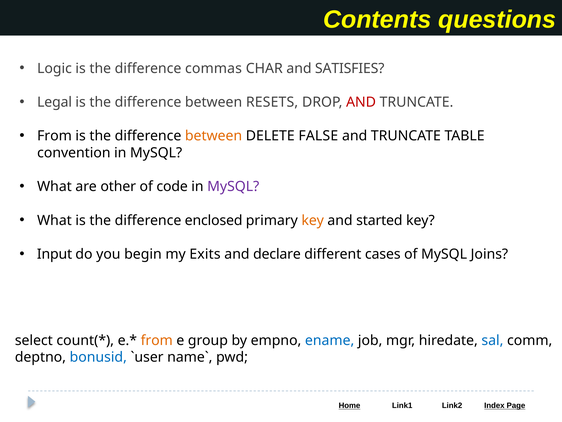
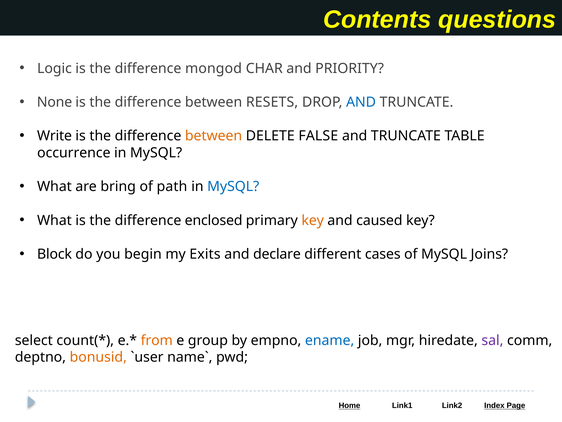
commas: commas -> mongod (213, 68)
SATISFIES: SATISFIES -> PRIORITY (350, 68)
Legal: Legal -> None (55, 102)
AND colour: red -> blue (361, 102)
From: From -> Write (55, 136)
convention: convention -> occurrence (74, 153)
other: other -> bring (118, 186)
code: code -> path (172, 186)
MySQL colour: purple -> blue (233, 186)
started: started -> caused (379, 220)
Input: Input -> Block (55, 254)
sal colour: blue -> purple (492, 340)
bonusid colour: blue -> orange (98, 357)
